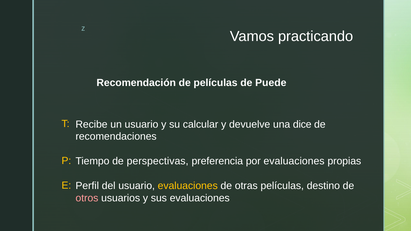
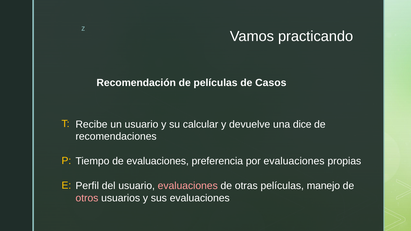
Puede: Puede -> Casos (271, 83)
de perspectivas: perspectivas -> evaluaciones (158, 161)
evaluaciones colour: yellow -> pink (188, 186)
destino: destino -> manejo (323, 186)
